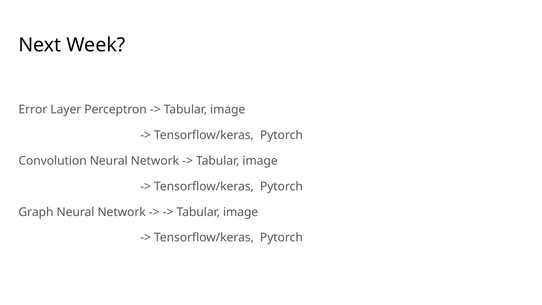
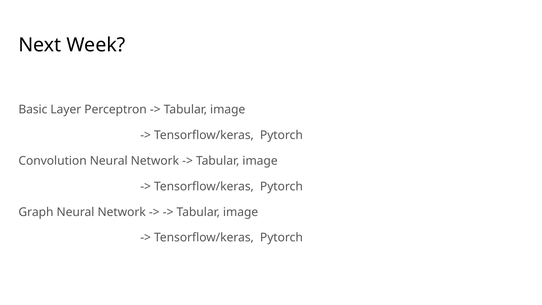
Error: Error -> Basic (33, 110)
